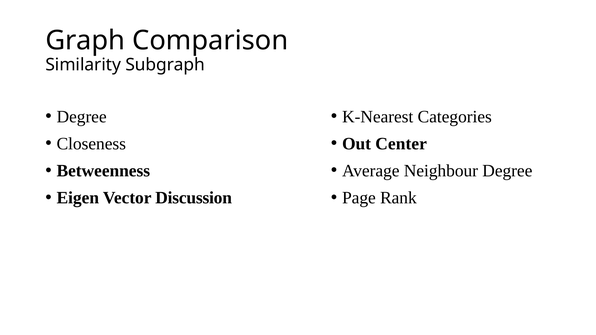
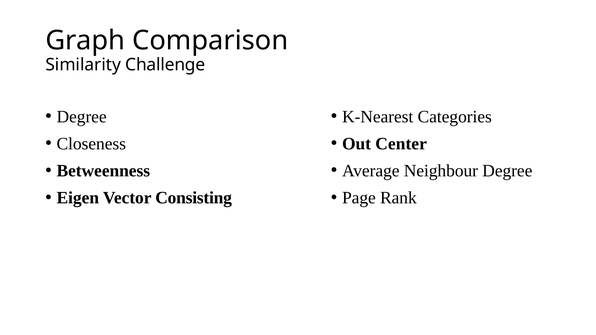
Subgraph: Subgraph -> Challenge (165, 65)
Discussion: Discussion -> Consisting (194, 198)
